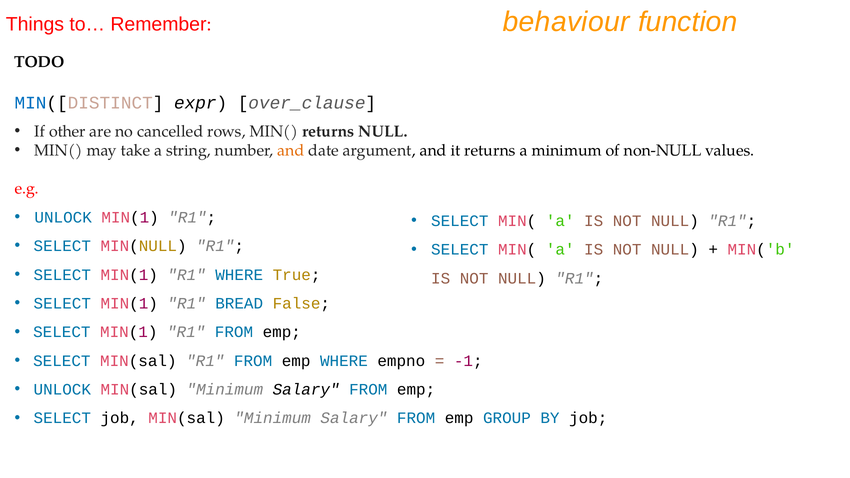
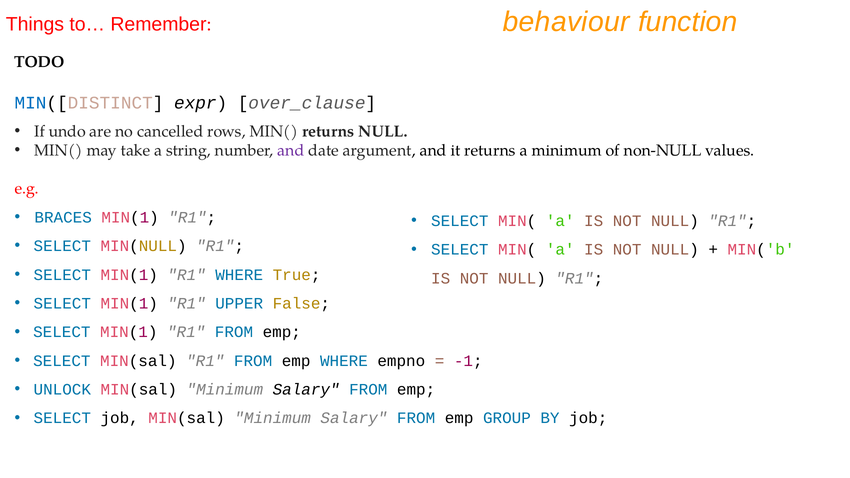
other: other -> undo (67, 131)
and colour: orange -> purple (291, 151)
UNLOCK: UNLOCK -> BRACES (63, 217)
BREAD: BREAD -> UPPER (239, 304)
